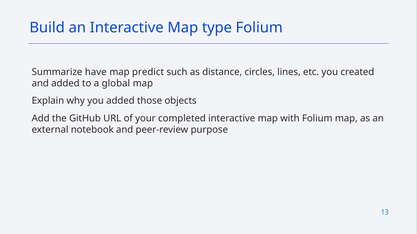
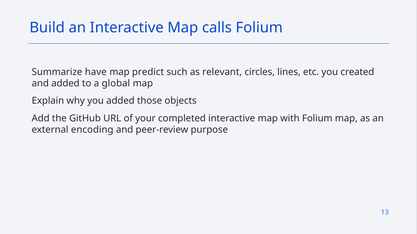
type: type -> calls (217, 28)
distance: distance -> relevant (222, 72)
notebook: notebook -> encoding (92, 130)
